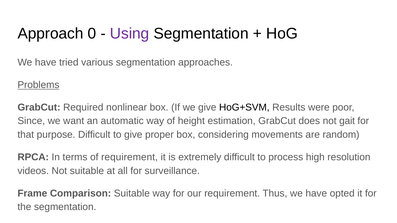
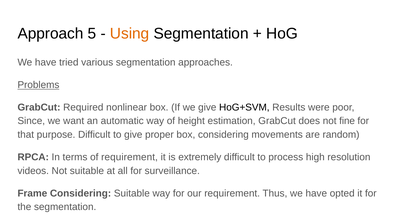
0: 0 -> 5 (92, 34)
Using colour: purple -> orange (130, 34)
gait: gait -> fine (347, 121)
Frame Comparison: Comparison -> Considering (81, 194)
